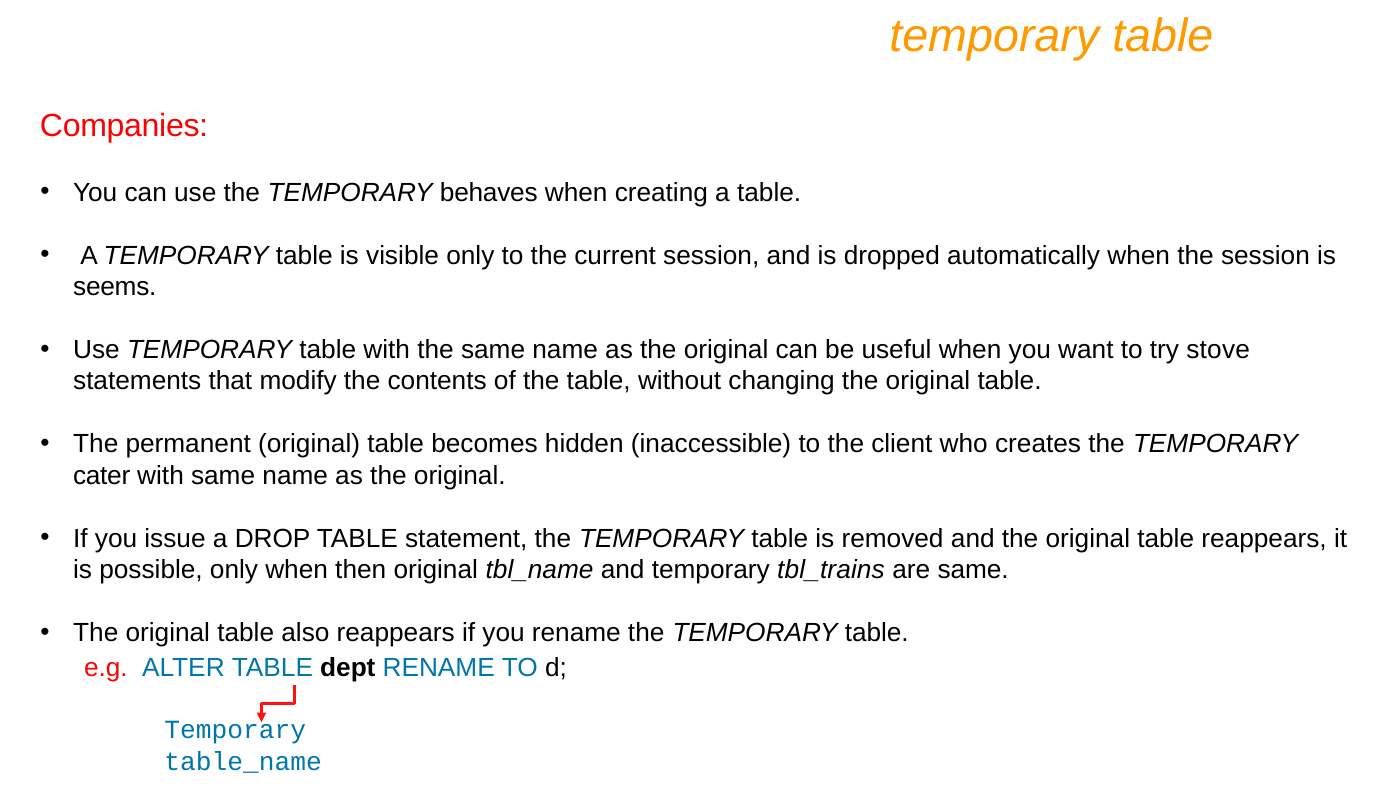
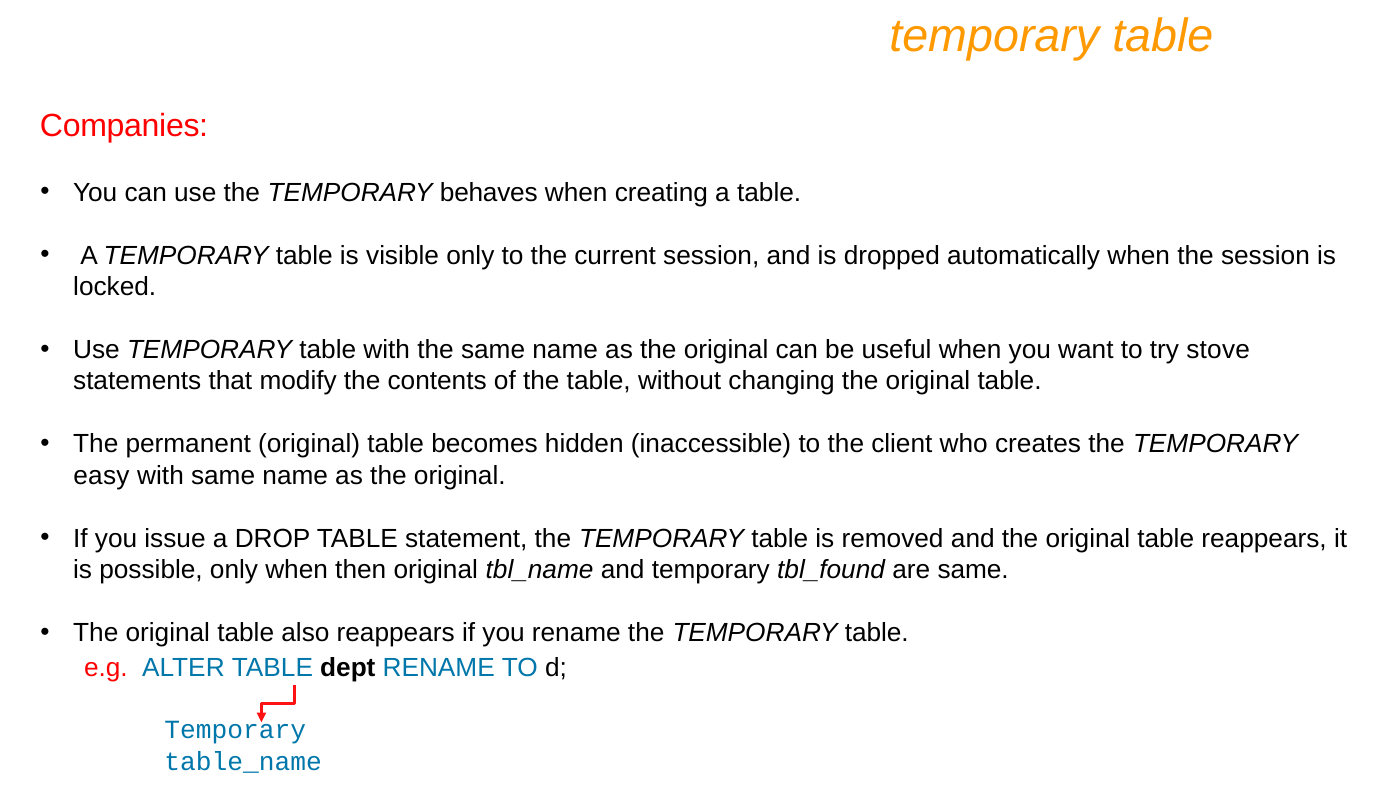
seems: seems -> locked (115, 287)
cater: cater -> easy (101, 476)
tbl_trains: tbl_trains -> tbl_found (831, 570)
